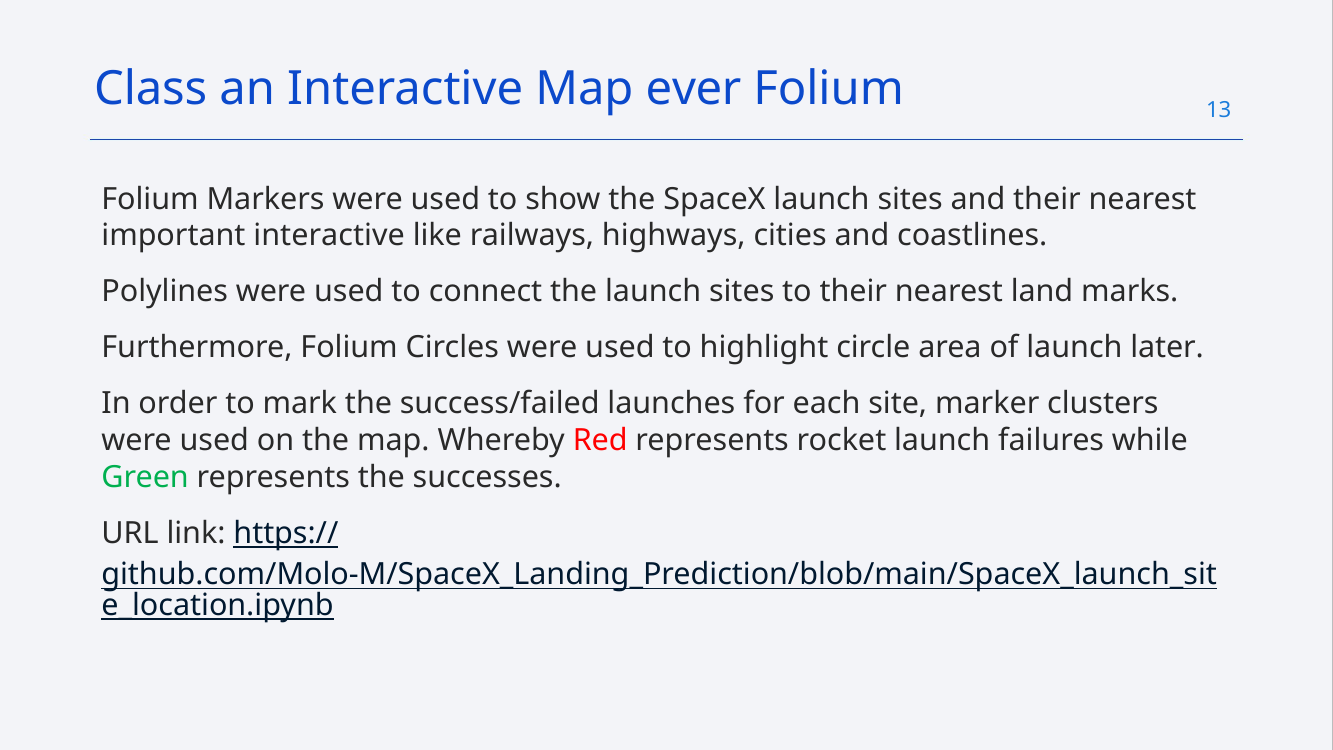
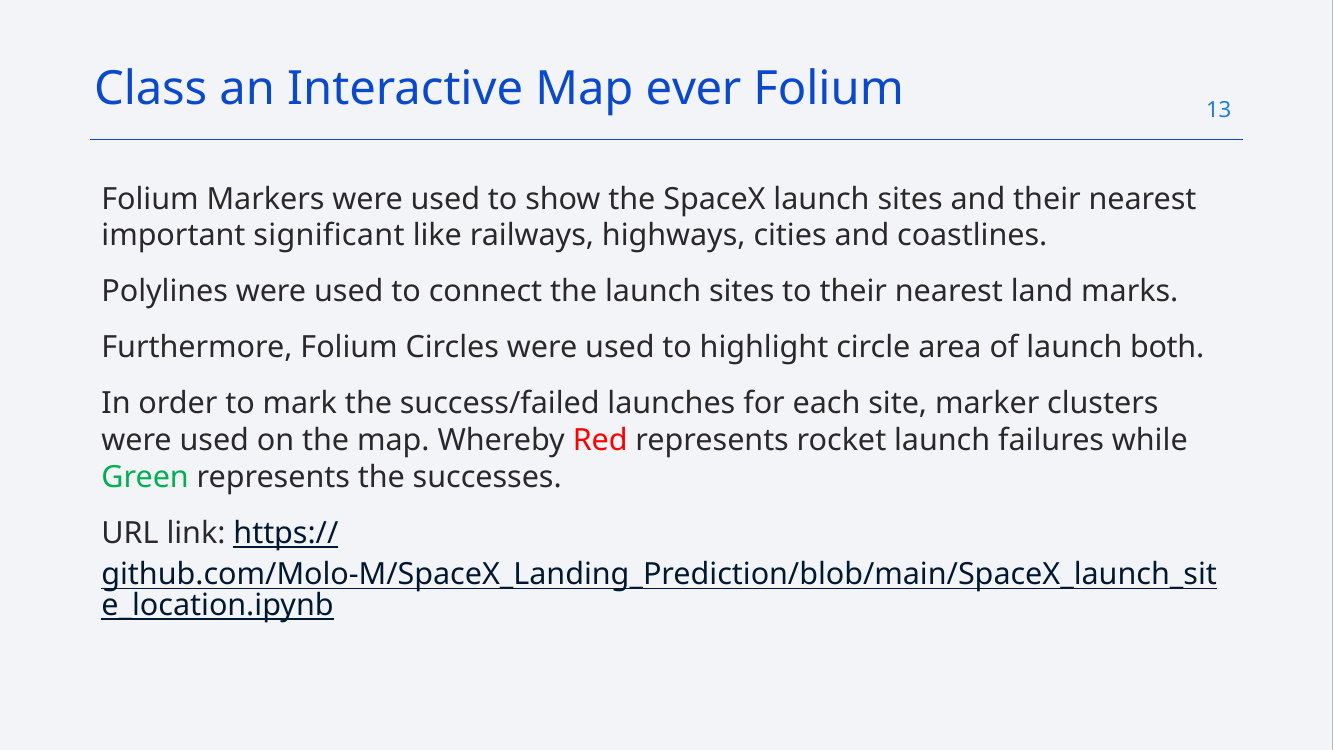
important interactive: interactive -> significant (329, 236)
later: later -> both (1167, 348)
